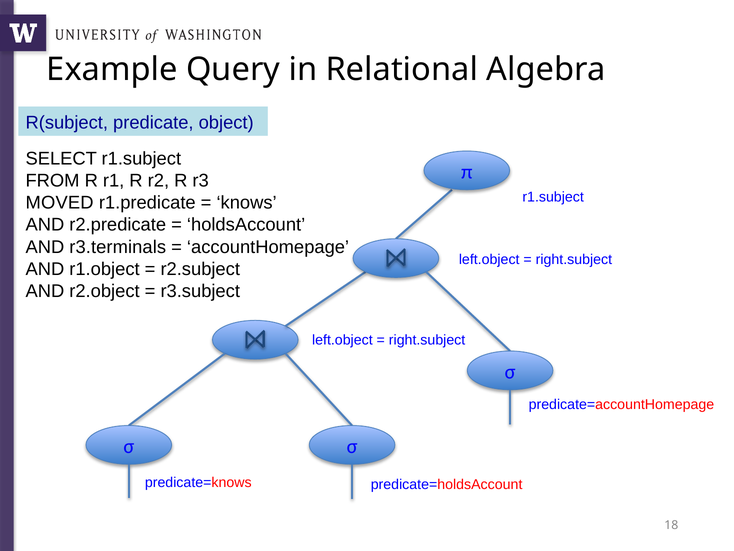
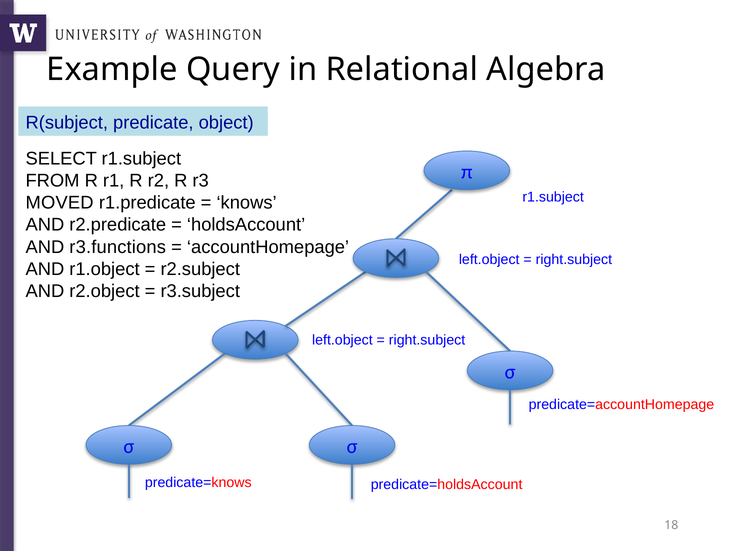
r3.terminals: r3.terminals -> r3.functions (118, 247)
